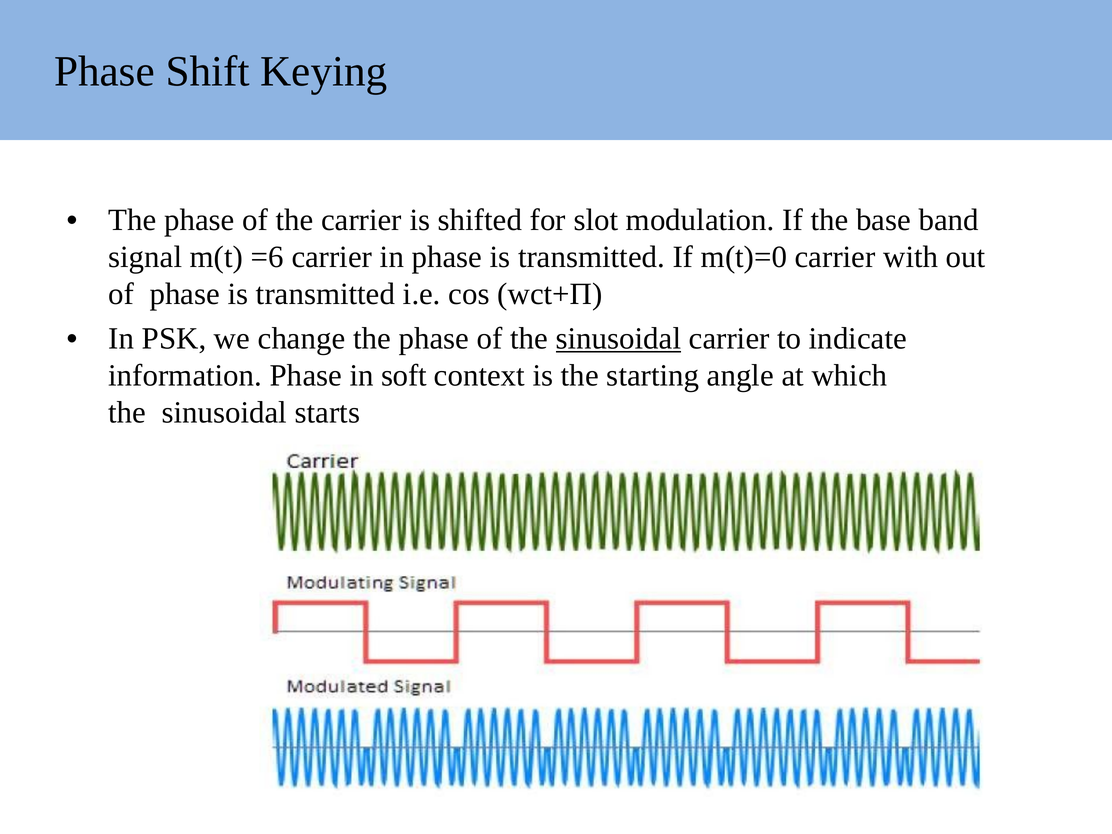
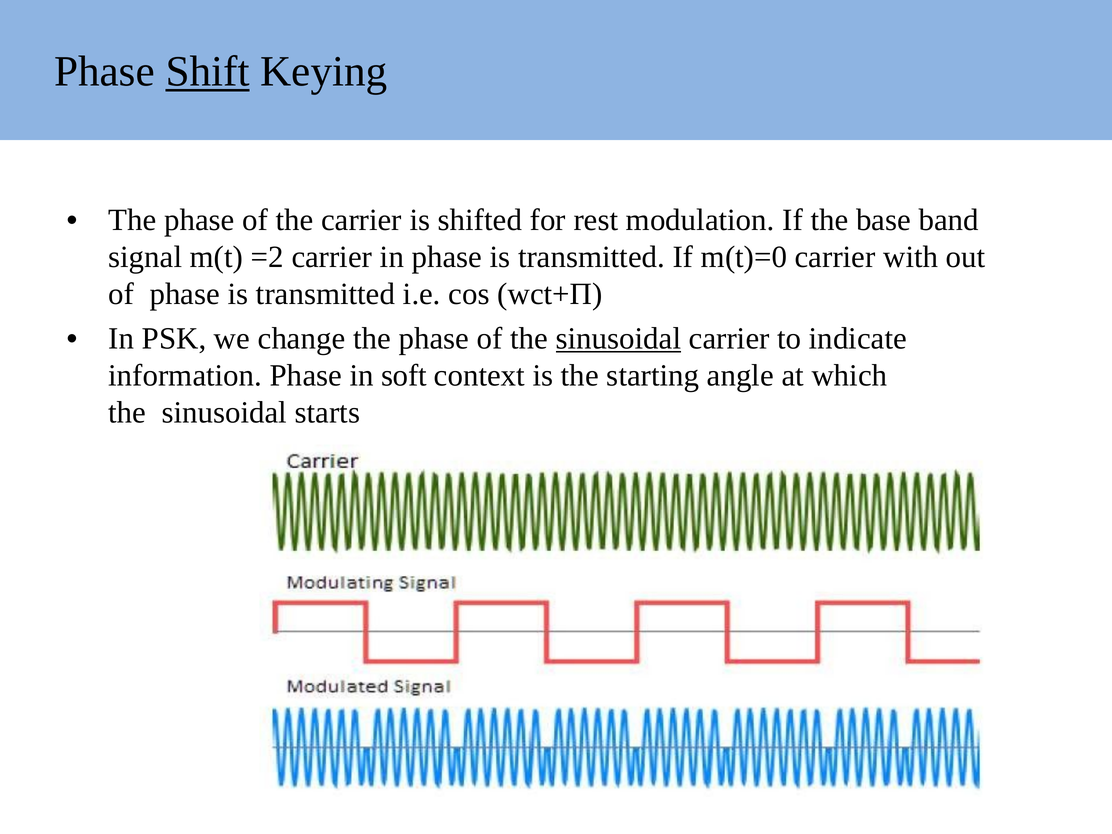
Shift underline: none -> present (208, 72)
slot: slot -> rest (596, 220)
=6: =6 -> =2 (267, 257)
